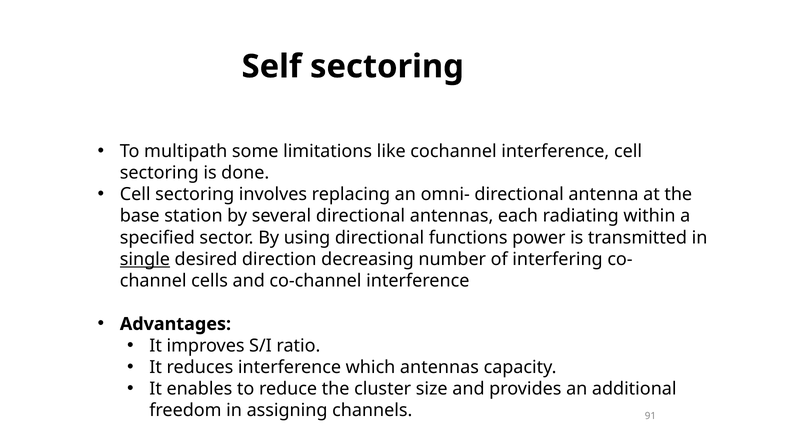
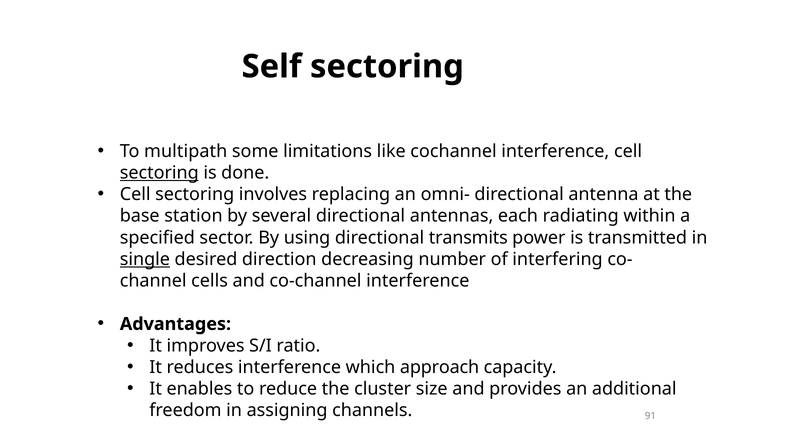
sectoring underline: none -> present (159, 173)
functions: functions -> transmits (468, 238)
which antennas: antennas -> approach (440, 367)
